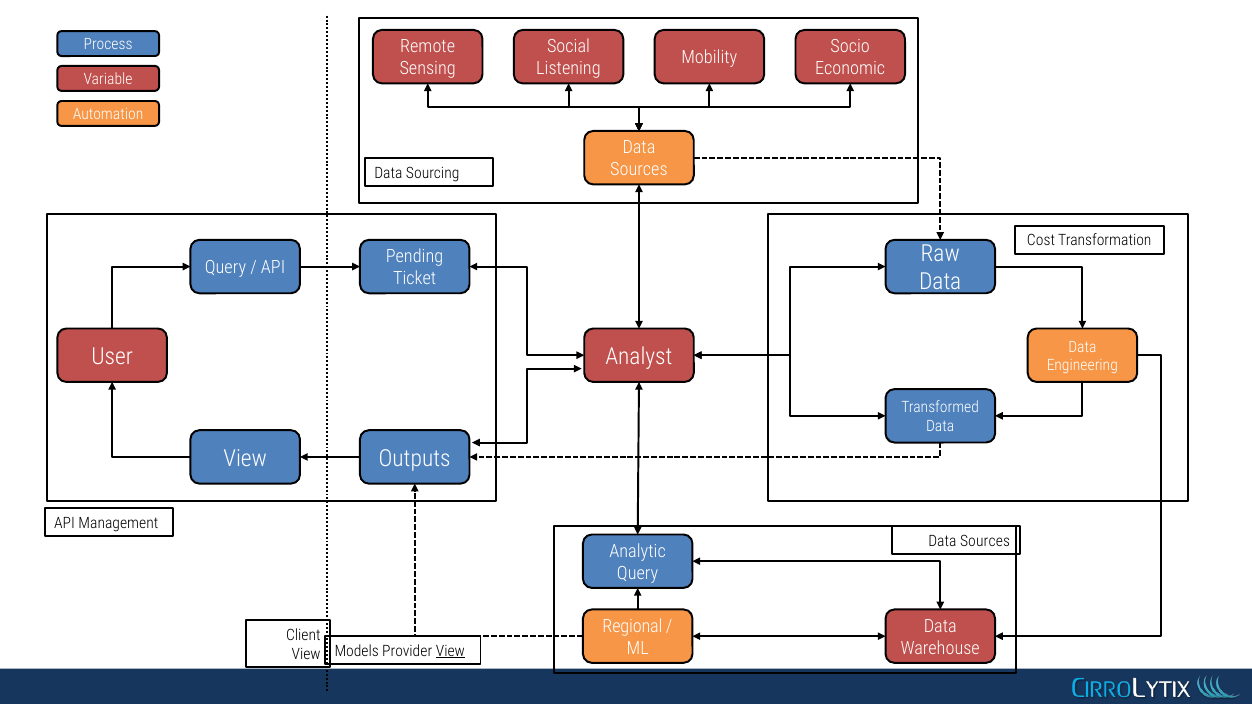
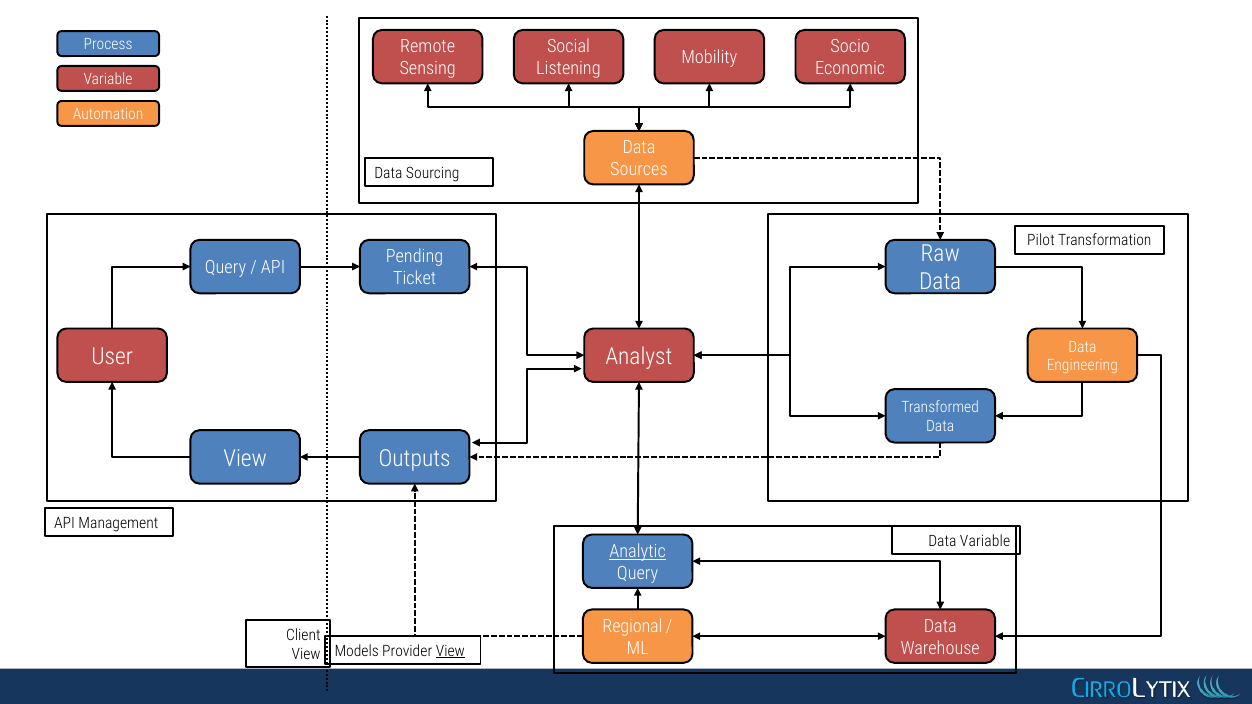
Cost: Cost -> Pilot (1041, 241)
Sources: Sources -> Variable (985, 541)
Analytic underline: none -> present (638, 552)
